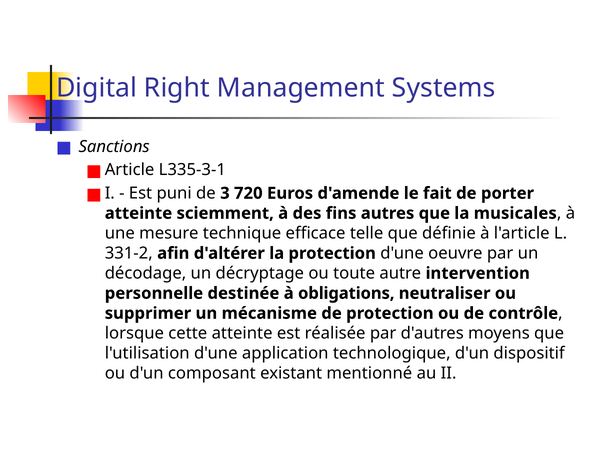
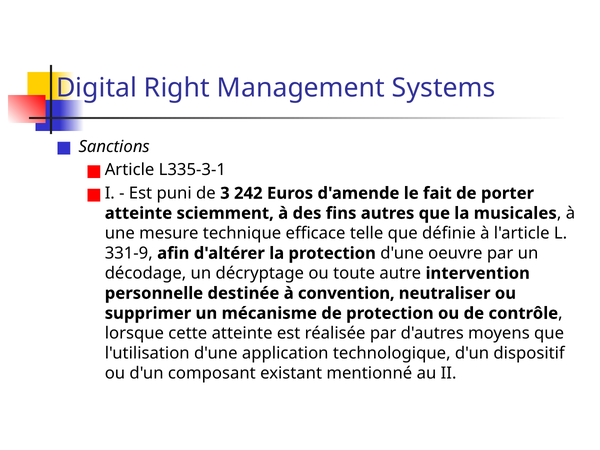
720: 720 -> 242 (248, 193)
331-2: 331-2 -> 331-9 (129, 253)
obligations: obligations -> convention (346, 293)
